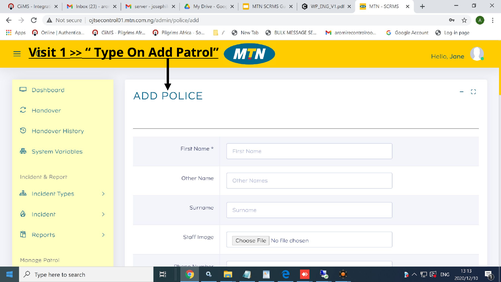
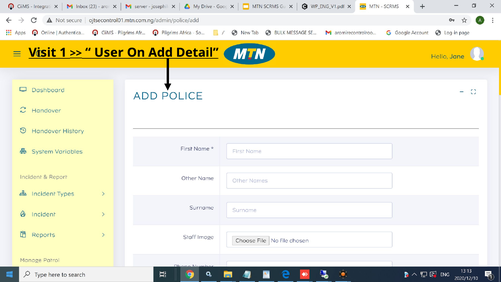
Type: Type -> User (109, 53)
Patrol: Patrol -> Detail (197, 53)
